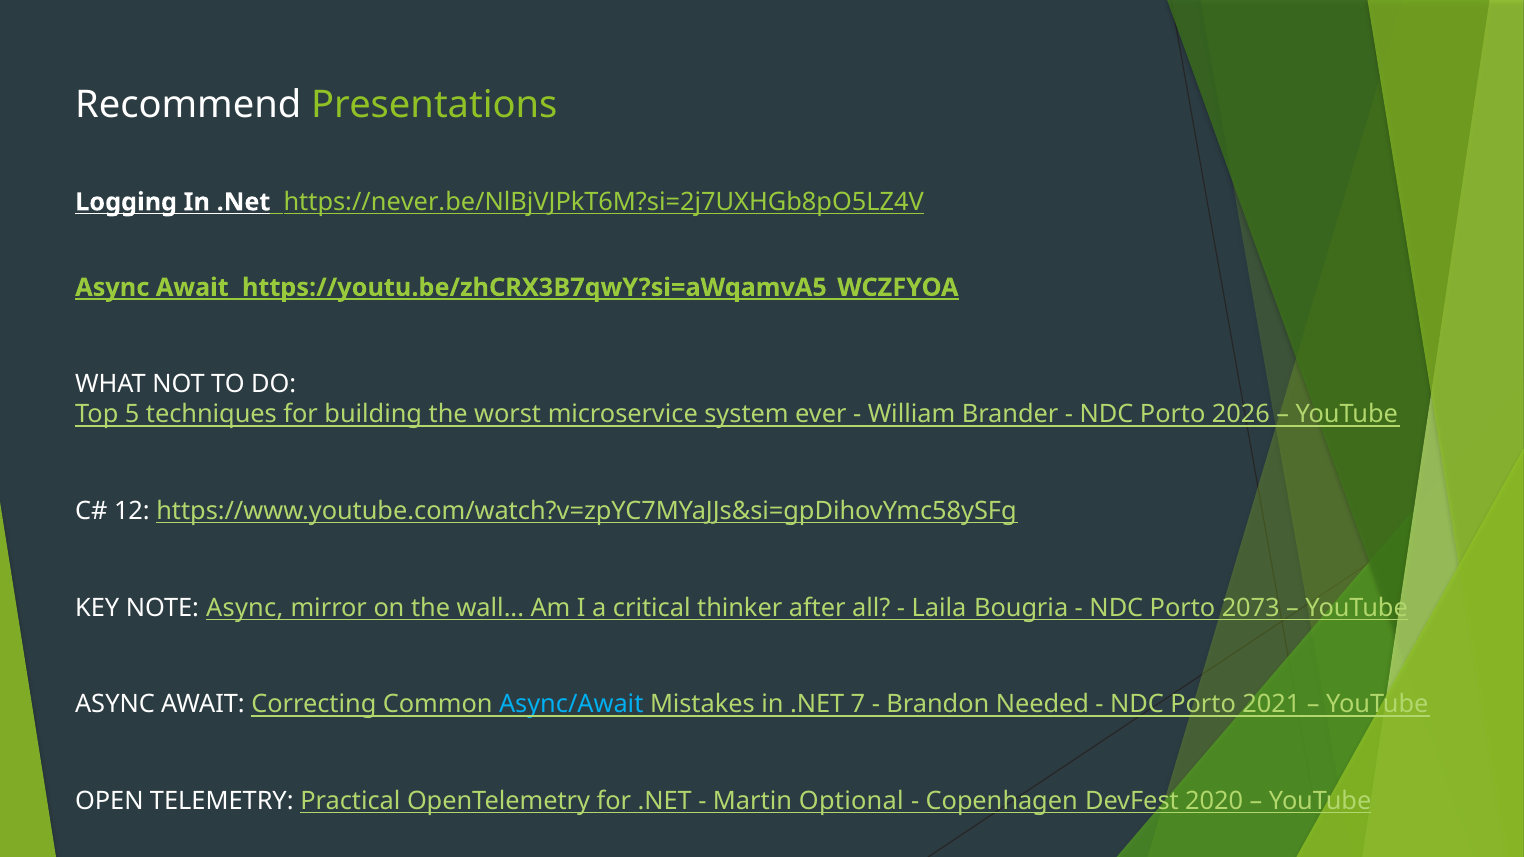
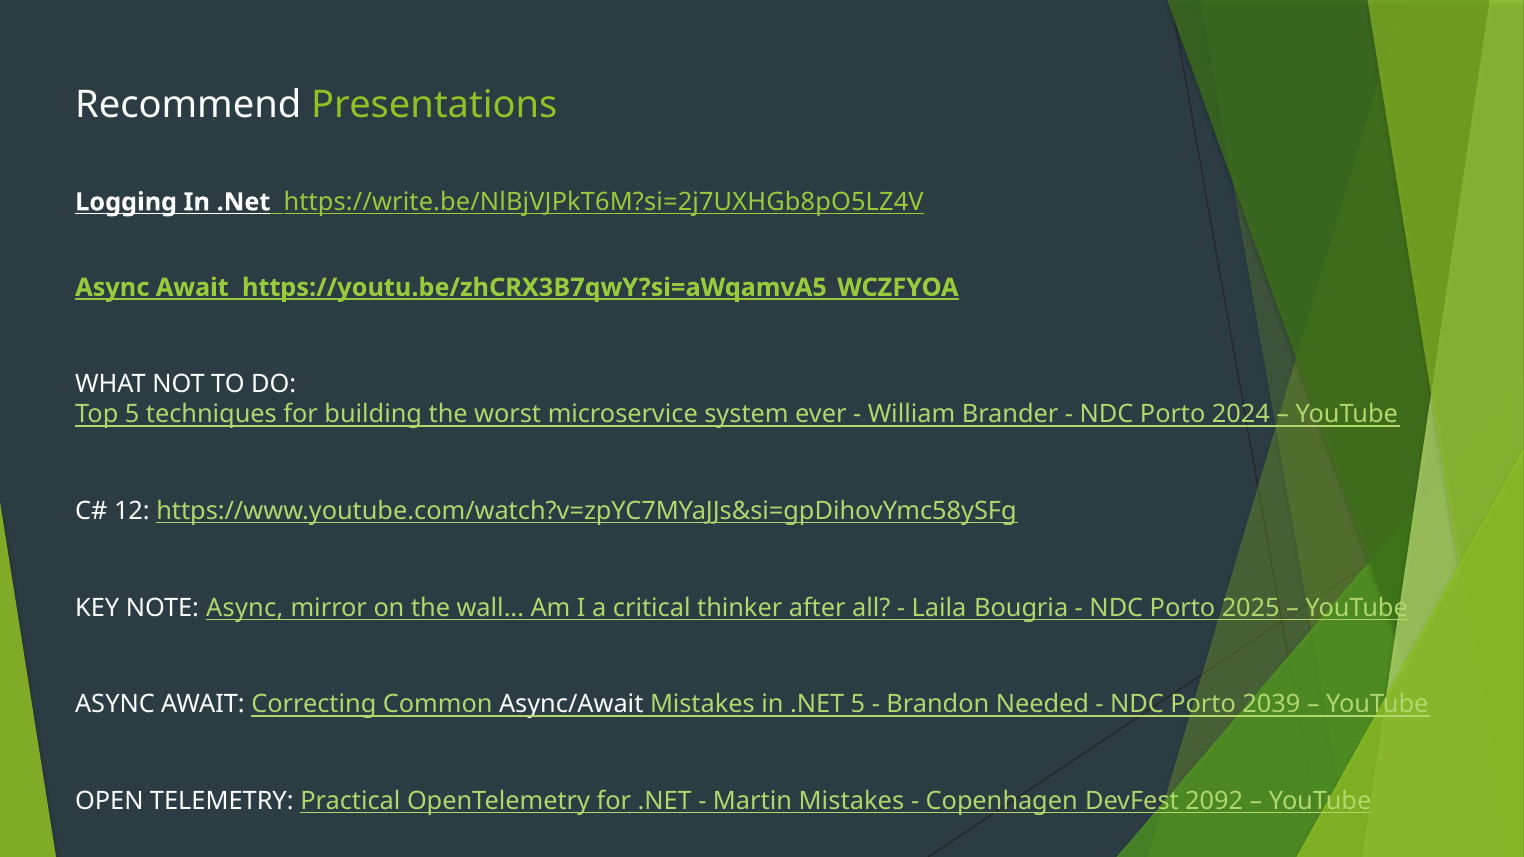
https://never.be/NlBjVJPkT6M?si=2j7UXHGb8pO5LZ4V: https://never.be/NlBjVJPkT6M?si=2j7UXHGb8pO5LZ4V -> https://write.be/NlBjVJPkT6M?si=2j7UXHGb8pO5LZ4V (604, 202)
2026: 2026 -> 2024 (1241, 415)
2073: 2073 -> 2025 (1251, 608)
Async/Await colour: light blue -> white (571, 705)
.NET 7: 7 -> 5 (858, 705)
2021: 2021 -> 2039 (1271, 705)
Martin Optional: Optional -> Mistakes (851, 801)
2020: 2020 -> 2092 (1214, 801)
